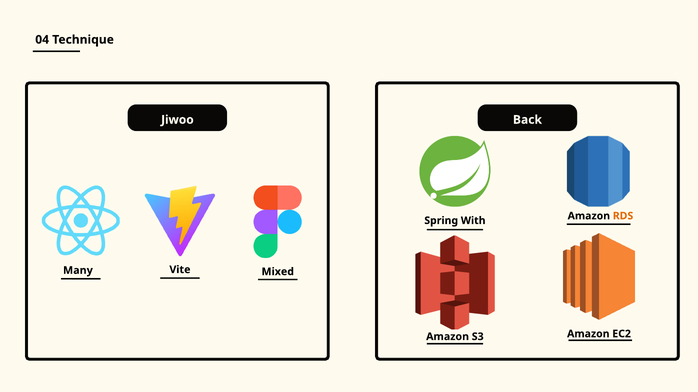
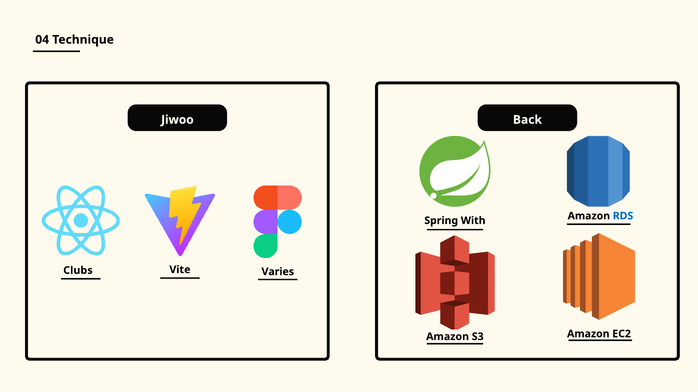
RDS colour: orange -> blue (623, 216)
Many: Many -> Clubs (78, 271)
Mixed: Mixed -> Varies (278, 272)
